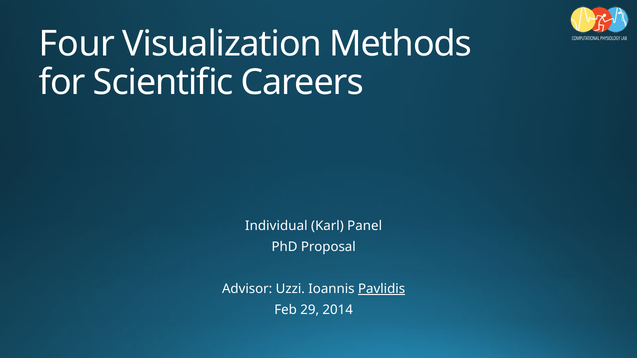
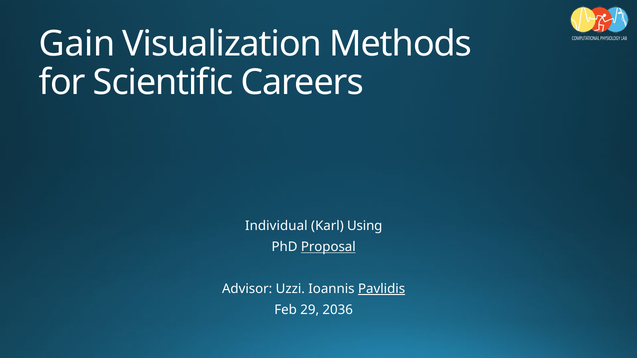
Four: Four -> Gain (77, 44)
Panel: Panel -> Using (365, 226)
Proposal underline: none -> present (328, 247)
2014: 2014 -> 2036 (338, 310)
